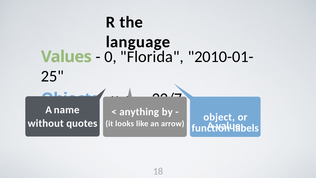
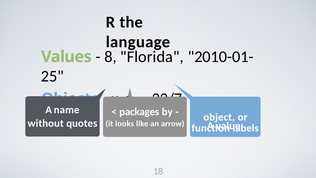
0: 0 -> 8 (110, 57)
anything: anything -> packages (139, 112)
